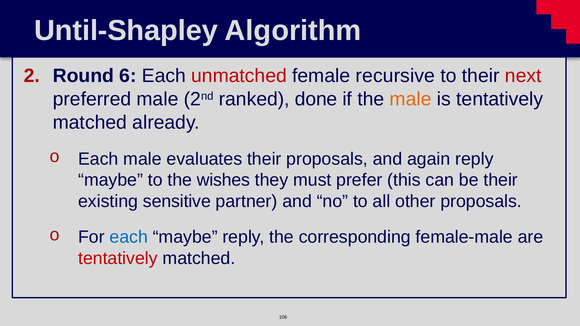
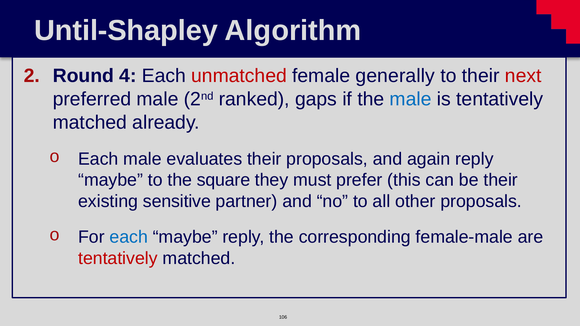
6: 6 -> 4 (128, 76)
recursive: recursive -> generally (395, 76)
done: done -> gaps (316, 99)
male colour: orange -> blue (411, 99)
wishes: wishes -> square (224, 180)
